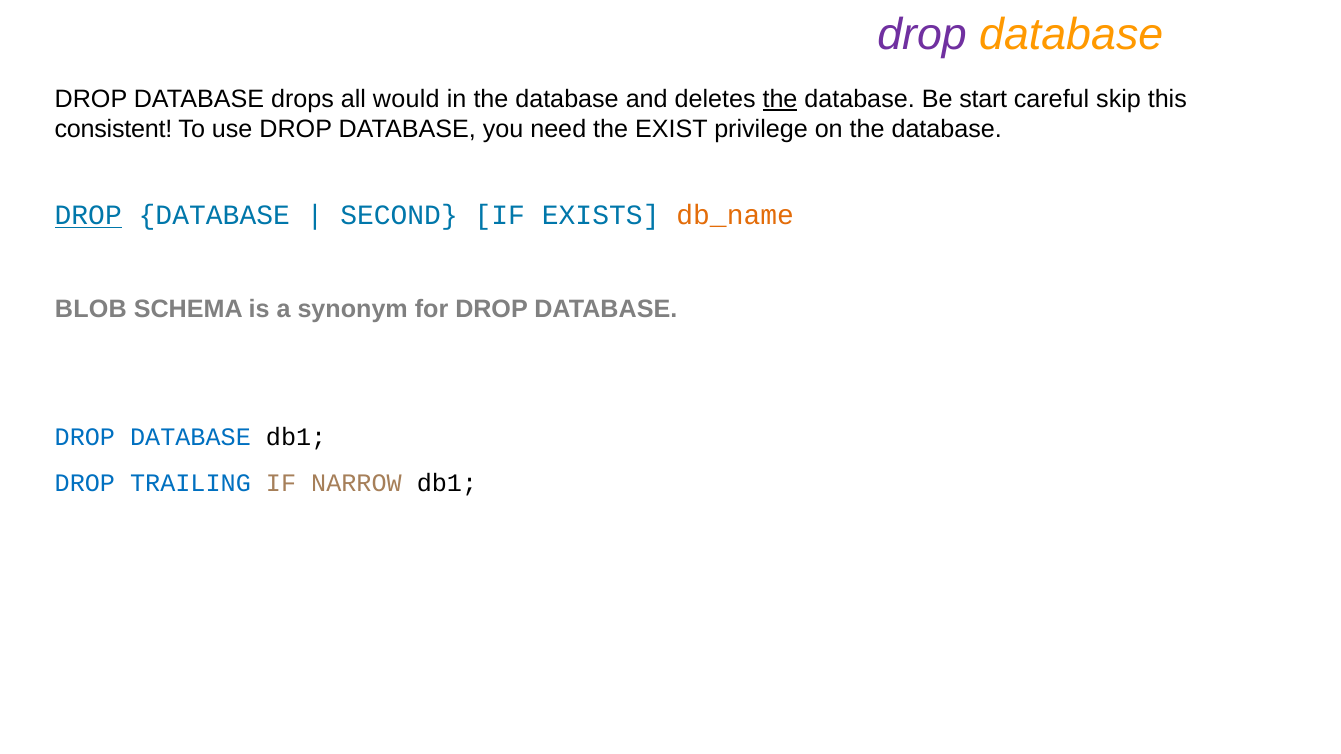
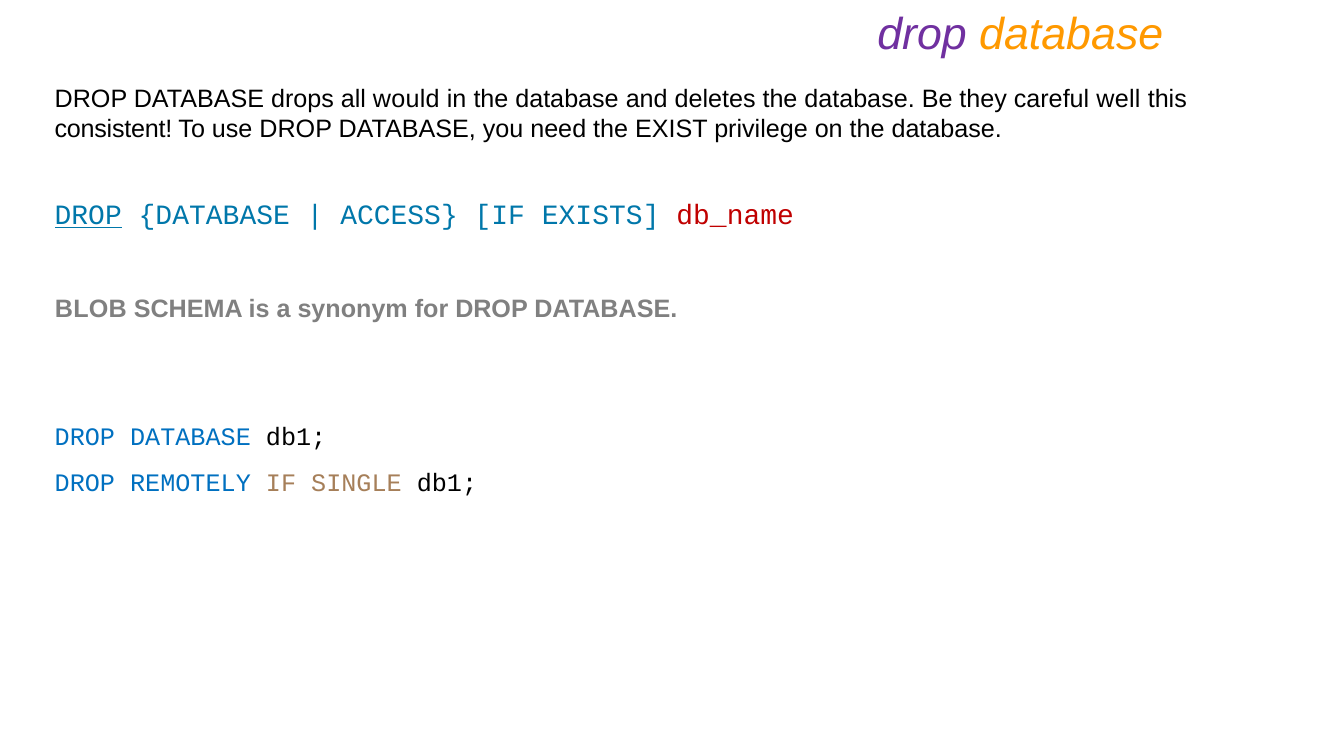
the underline: present -> none (780, 99)
start: start -> they (983, 99)
skip: skip -> well (1118, 99)
SECOND: SECOND -> ACCESS (399, 216)
db_name colour: orange -> red (735, 216)
TRAILING: TRAILING -> REMOTELY (190, 483)
NARROW: NARROW -> SINGLE (356, 483)
